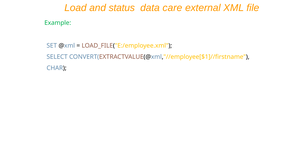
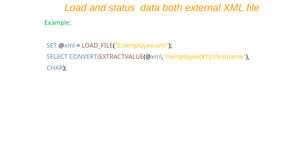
care: care -> both (172, 8)
